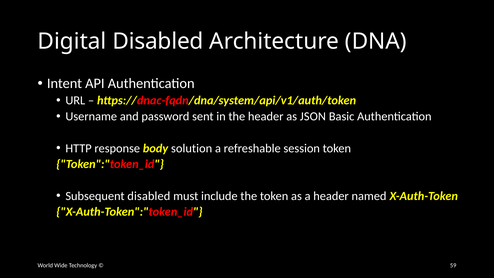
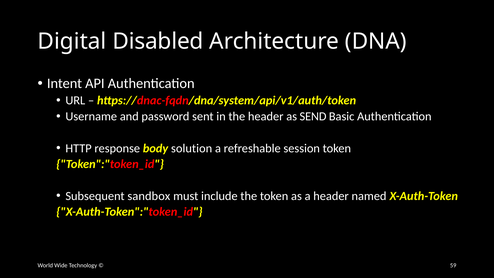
JSON: JSON -> SEND (313, 116)
Subsequent disabled: disabled -> sandbox (149, 196)
